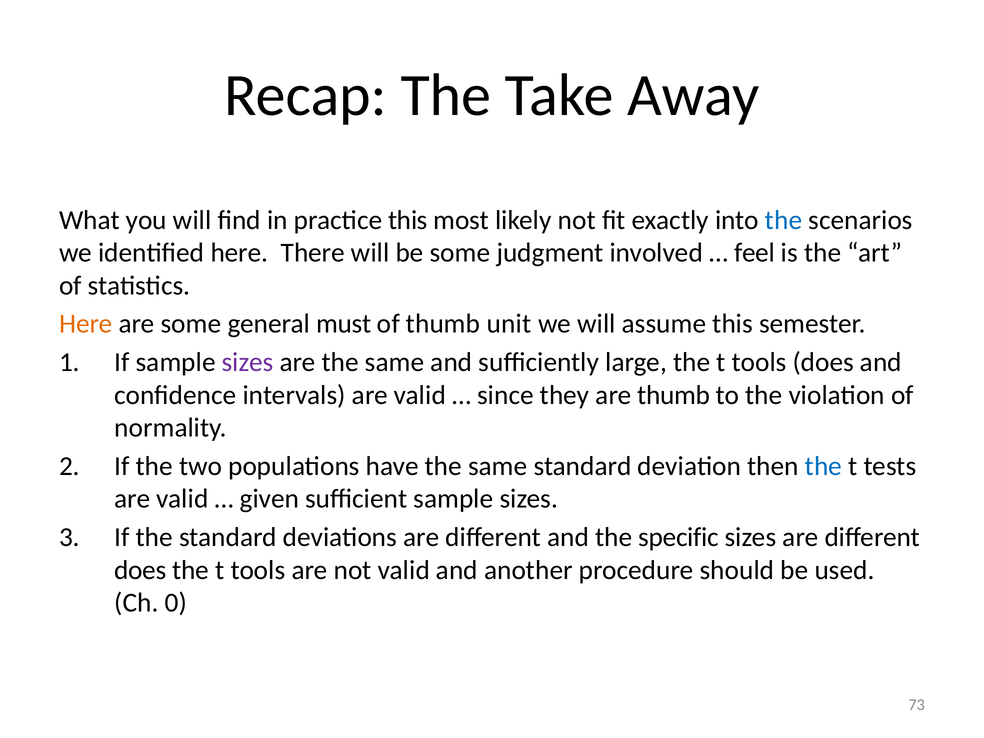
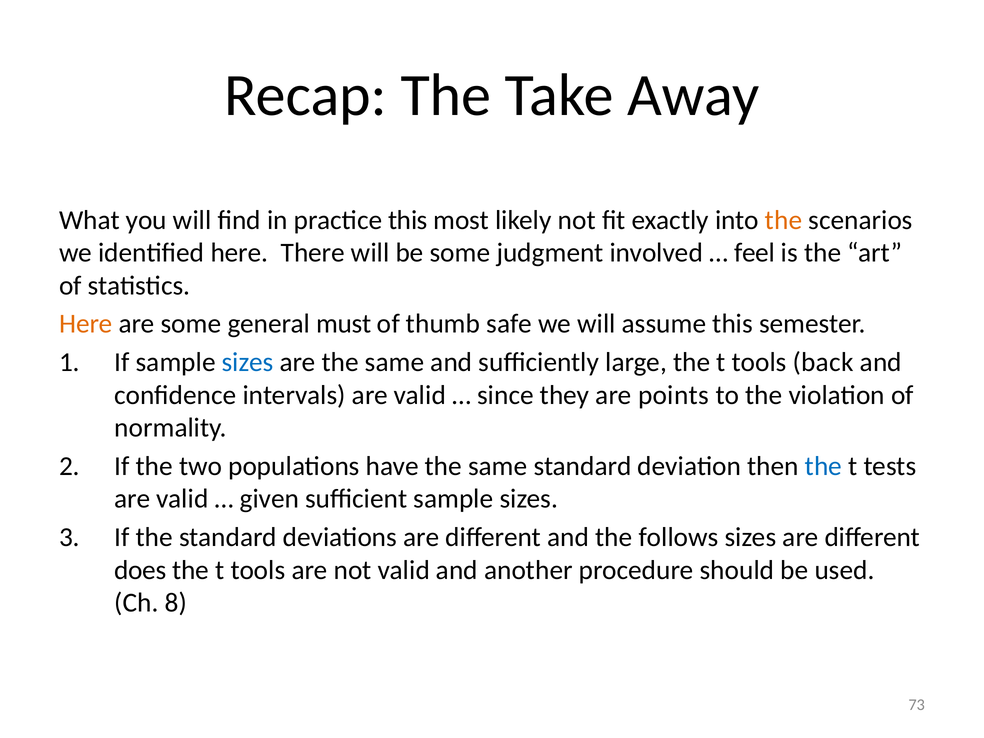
the colour: blue -> orange (784, 220)
unit: unit -> safe (509, 324)
sizes colour: purple -> blue (248, 362)
tools does: does -> back (823, 362)
are thumb: thumb -> points (673, 395)
specific: specific -> follows (679, 537)
0: 0 -> 8 (176, 603)
